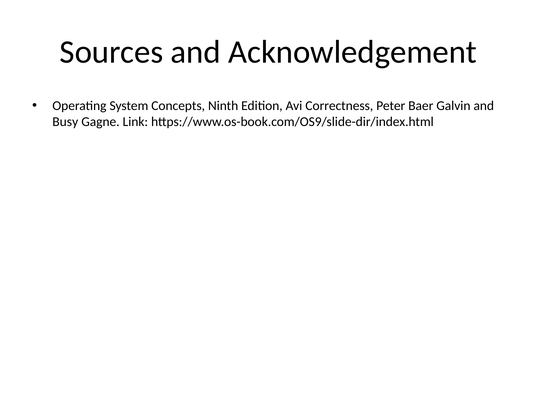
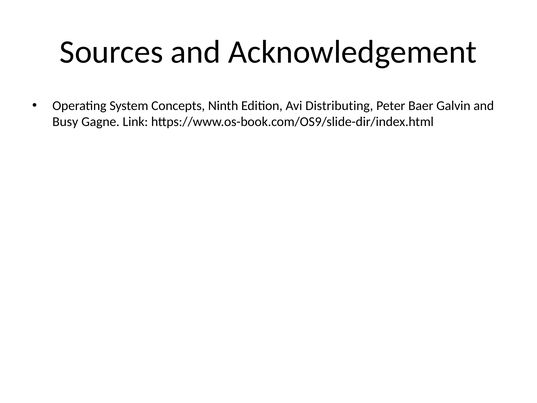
Correctness: Correctness -> Distributing (339, 106)
